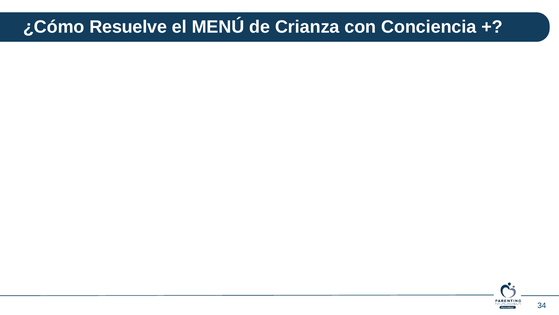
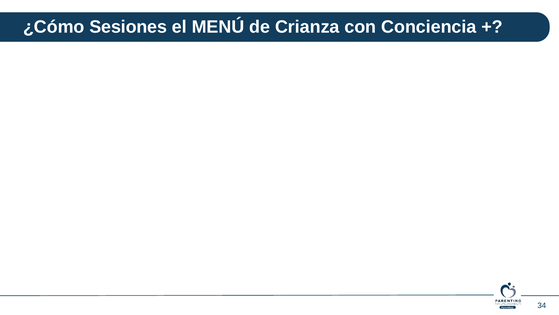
Resuelve: Resuelve -> Sesiones (128, 27)
